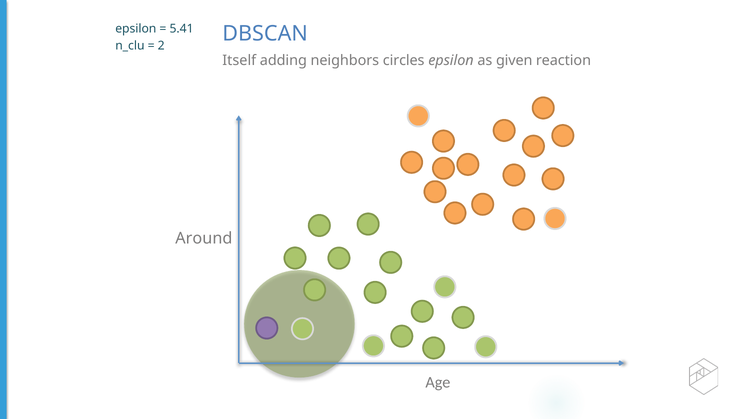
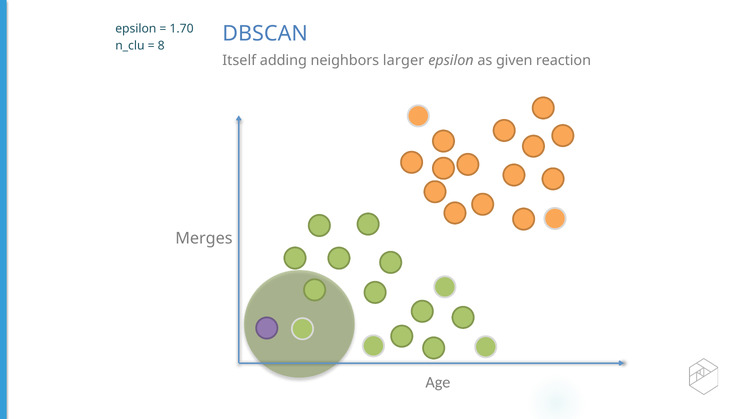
5.41: 5.41 -> 1.70 (182, 29)
2: 2 -> 8 (161, 46)
circles: circles -> larger (404, 61)
Around: Around -> Merges (204, 238)
